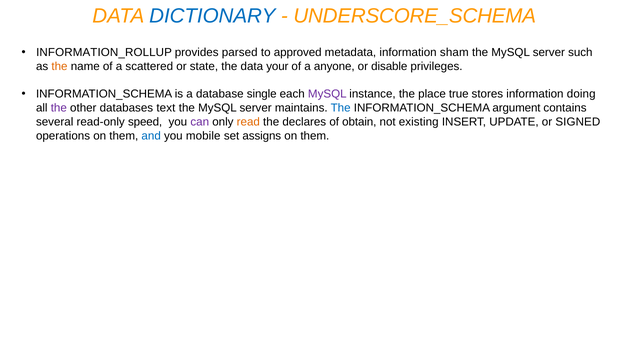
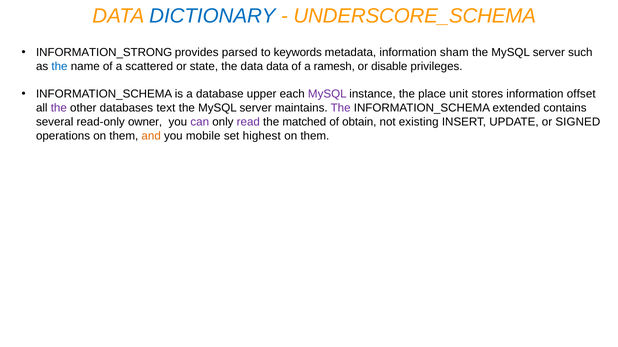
INFORMATION_ROLLUP: INFORMATION_ROLLUP -> INFORMATION_STRONG (104, 53)
approved: approved -> keywords (298, 53)
the colour: orange -> blue (60, 66)
data your: your -> data (277, 66)
anyone: anyone -> ramesh (334, 66)
single: single -> upper (262, 94)
true: true -> unit (459, 94)
doing: doing -> offset (581, 94)
The colour: blue -> purple (341, 108)
argument: argument -> extended (516, 108)
speed: speed -> owner (145, 122)
read colour: orange -> purple (248, 122)
declares: declares -> matched (304, 122)
and colour: blue -> orange (151, 136)
assigns: assigns -> highest (262, 136)
